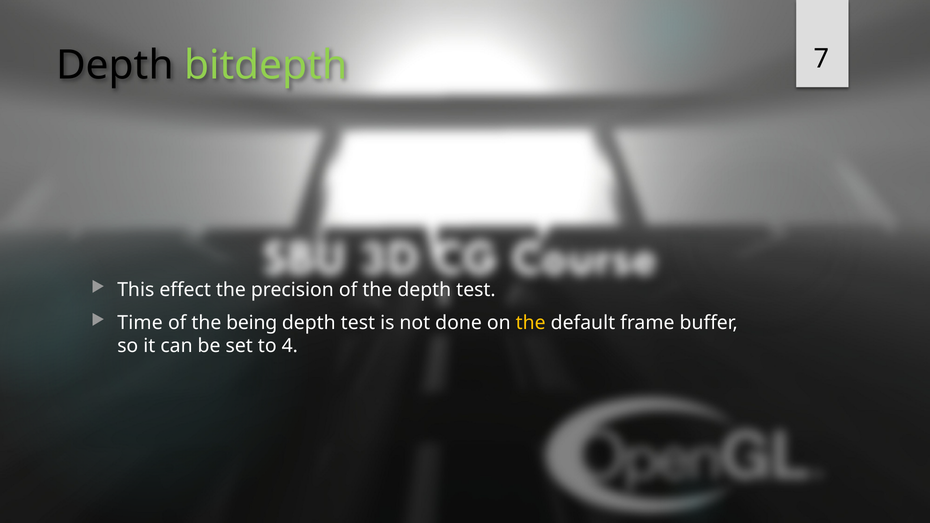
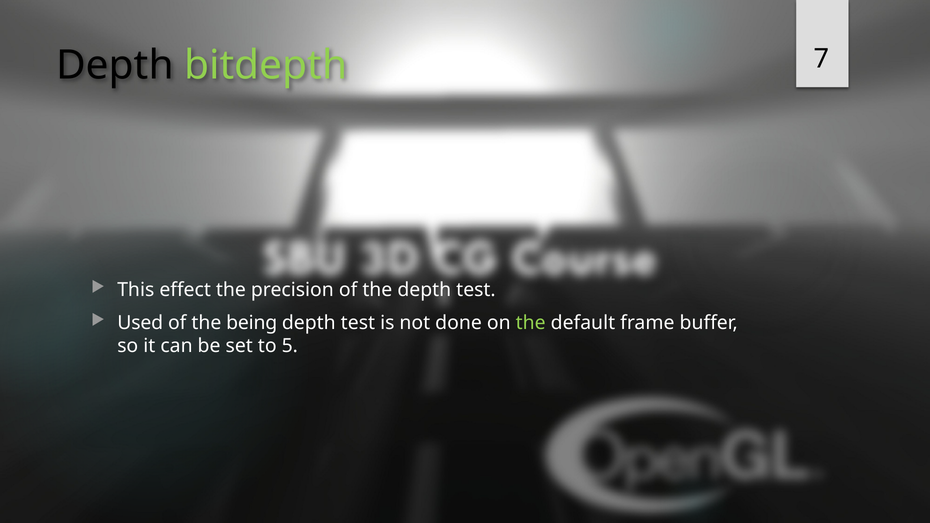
Time: Time -> Used (140, 323)
the colour: yellow -> light green (531, 323)
4: 4 -> 5 (290, 346)
